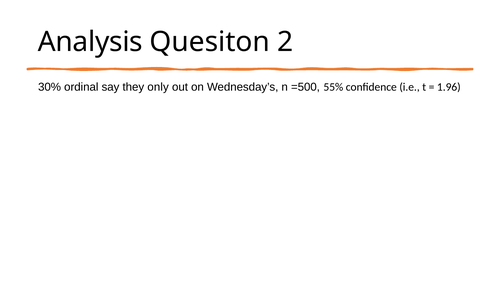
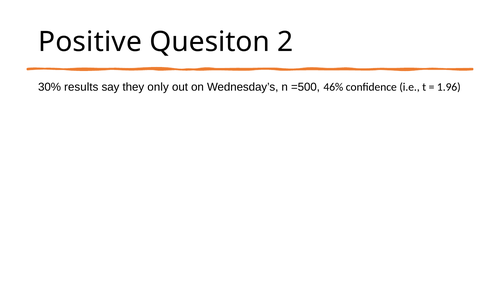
Analysis: Analysis -> Positive (90, 42)
ordinal: ordinal -> results (81, 87)
55%: 55% -> 46% (333, 87)
